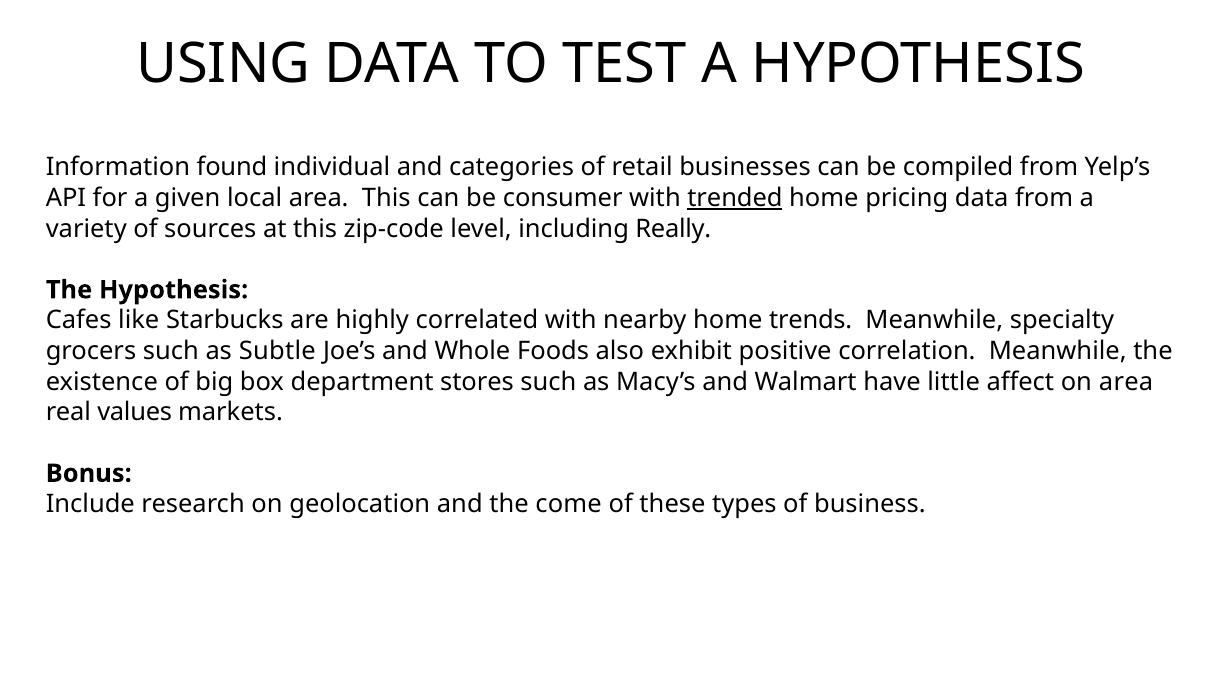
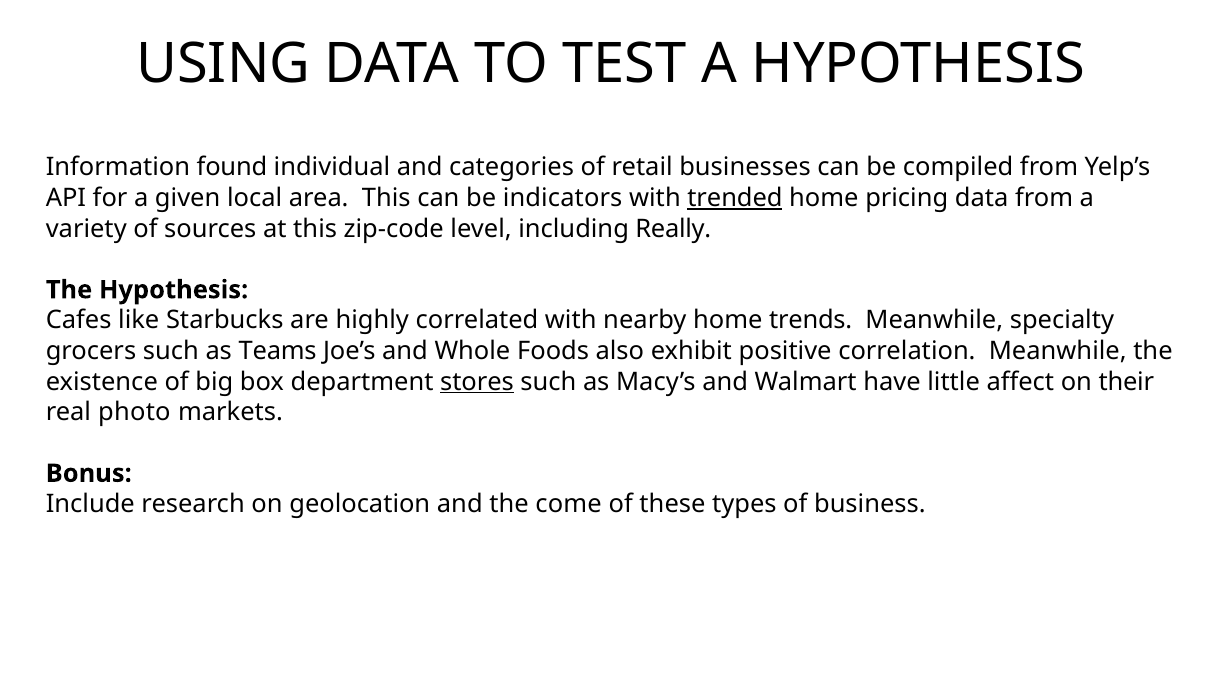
consumer: consumer -> indicators (563, 198)
Subtle: Subtle -> Teams (278, 351)
stores underline: none -> present (477, 381)
on area: area -> their (1126, 381)
values: values -> photo (134, 412)
